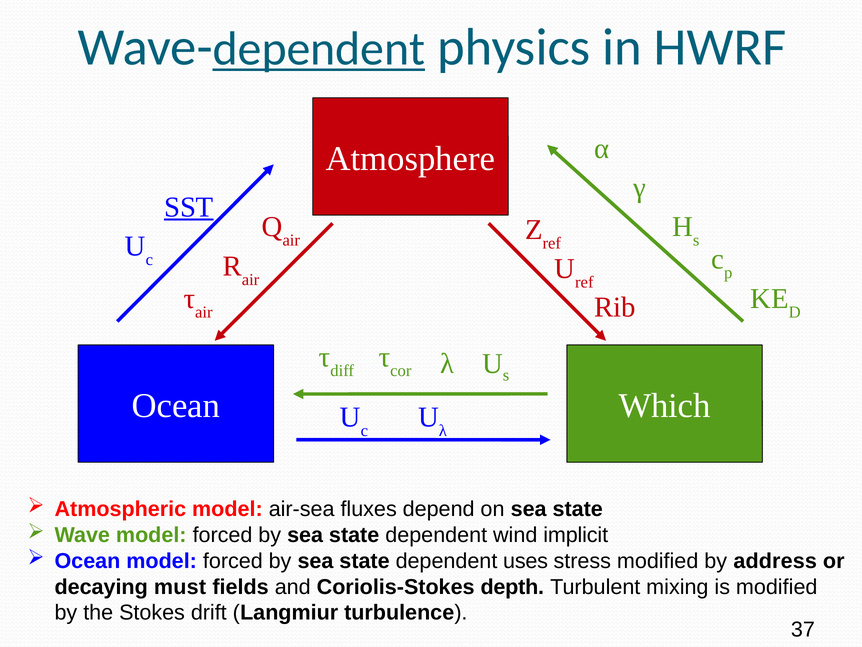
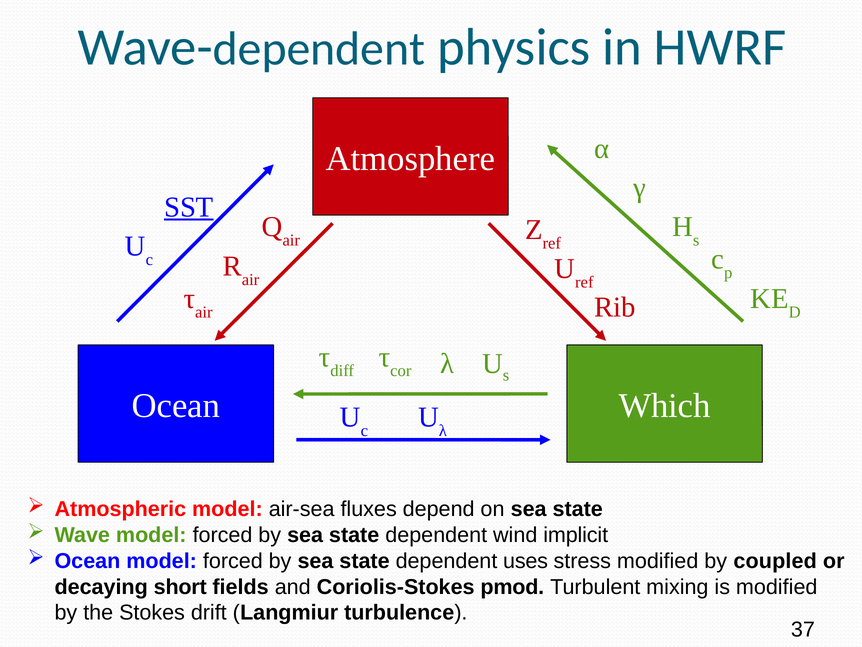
dependent underline: present -> none (319, 49)
address: address -> coupled (775, 561)
must: must -> short (180, 587)
depth: depth -> pmod (512, 587)
